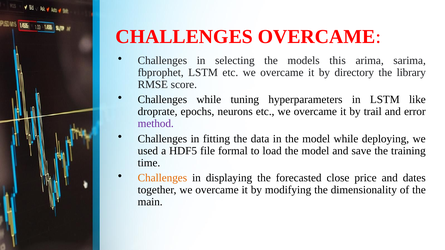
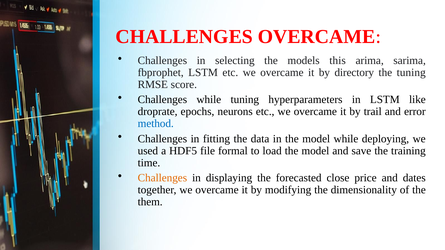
the library: library -> tuning (411, 73)
method colour: purple -> blue (156, 124)
main: main -> them (150, 202)
